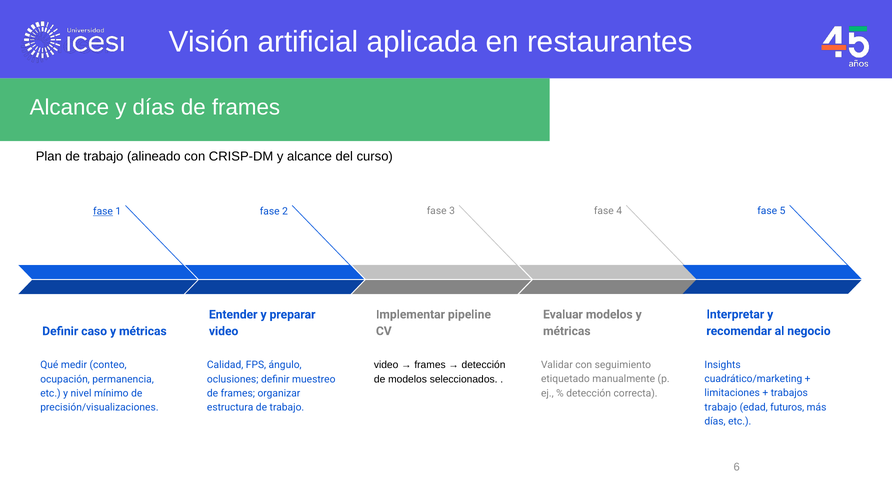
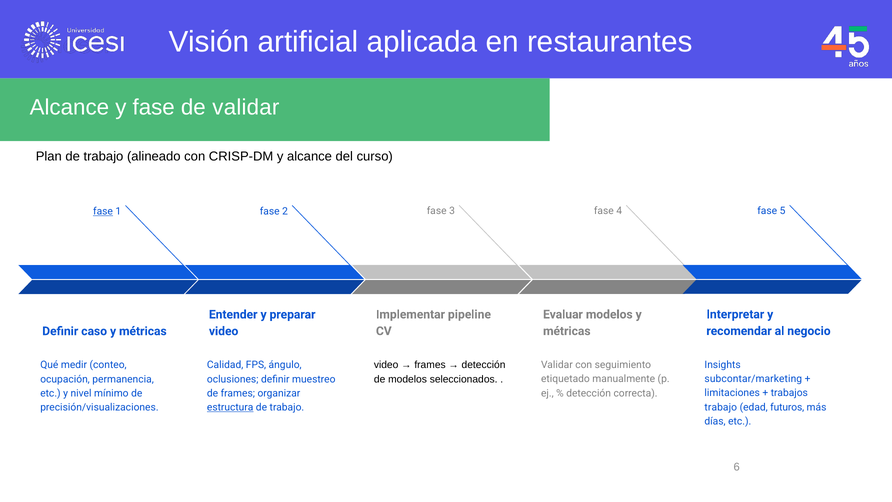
y días: días -> fase (154, 107)
frames: frames -> validar (246, 107)
cuadrático/marketing: cuadrático/marketing -> subcontar/marketing (753, 379)
estructura underline: none -> present (230, 407)
